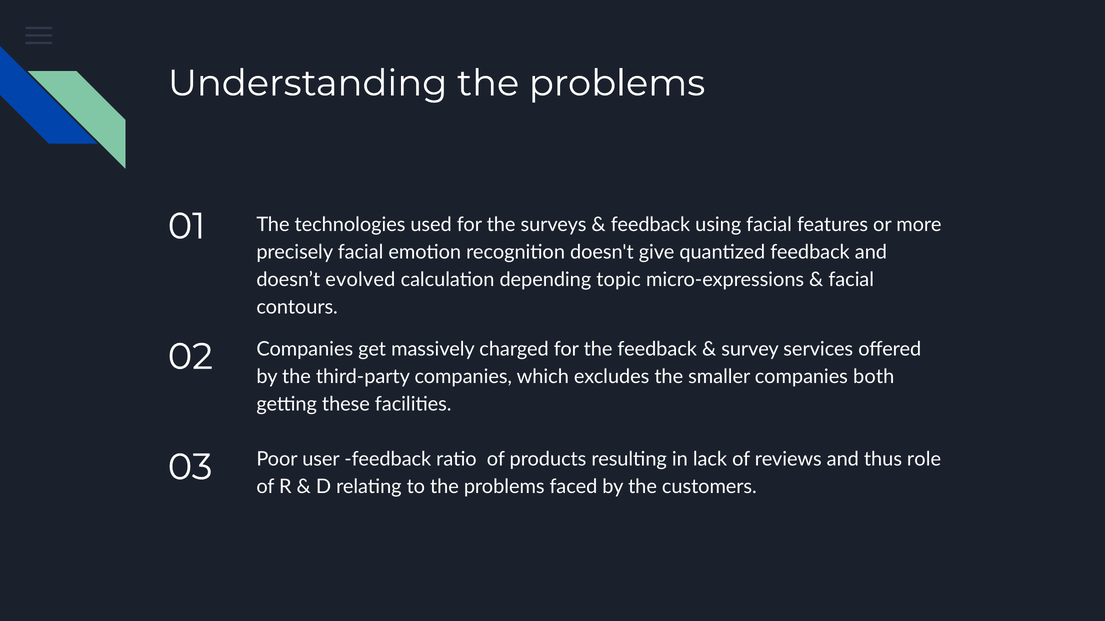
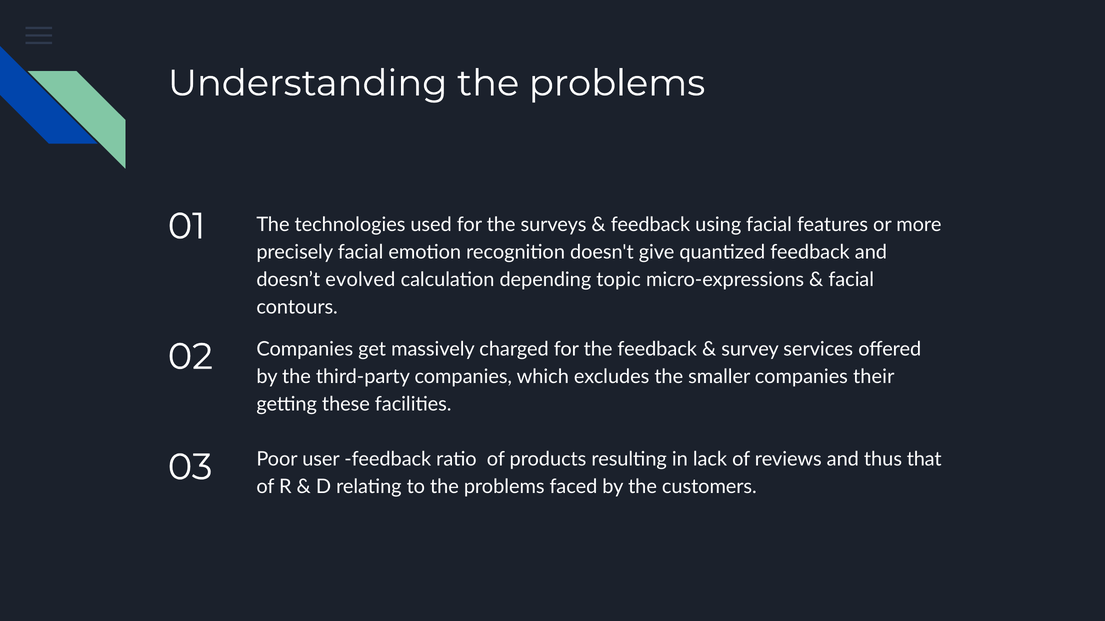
both: both -> their (874, 377)
role: role -> that (924, 460)
